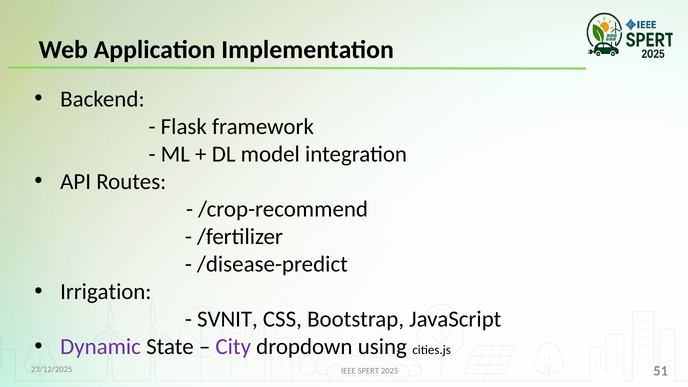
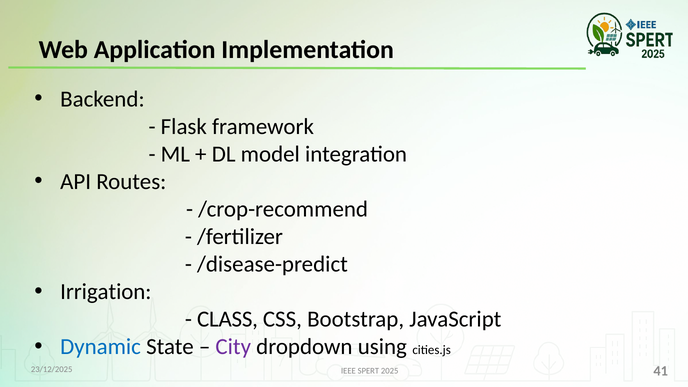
SVNIT: SVNIT -> CLASS (228, 319)
Dynamic colour: purple -> blue (101, 347)
51: 51 -> 41 (661, 371)
